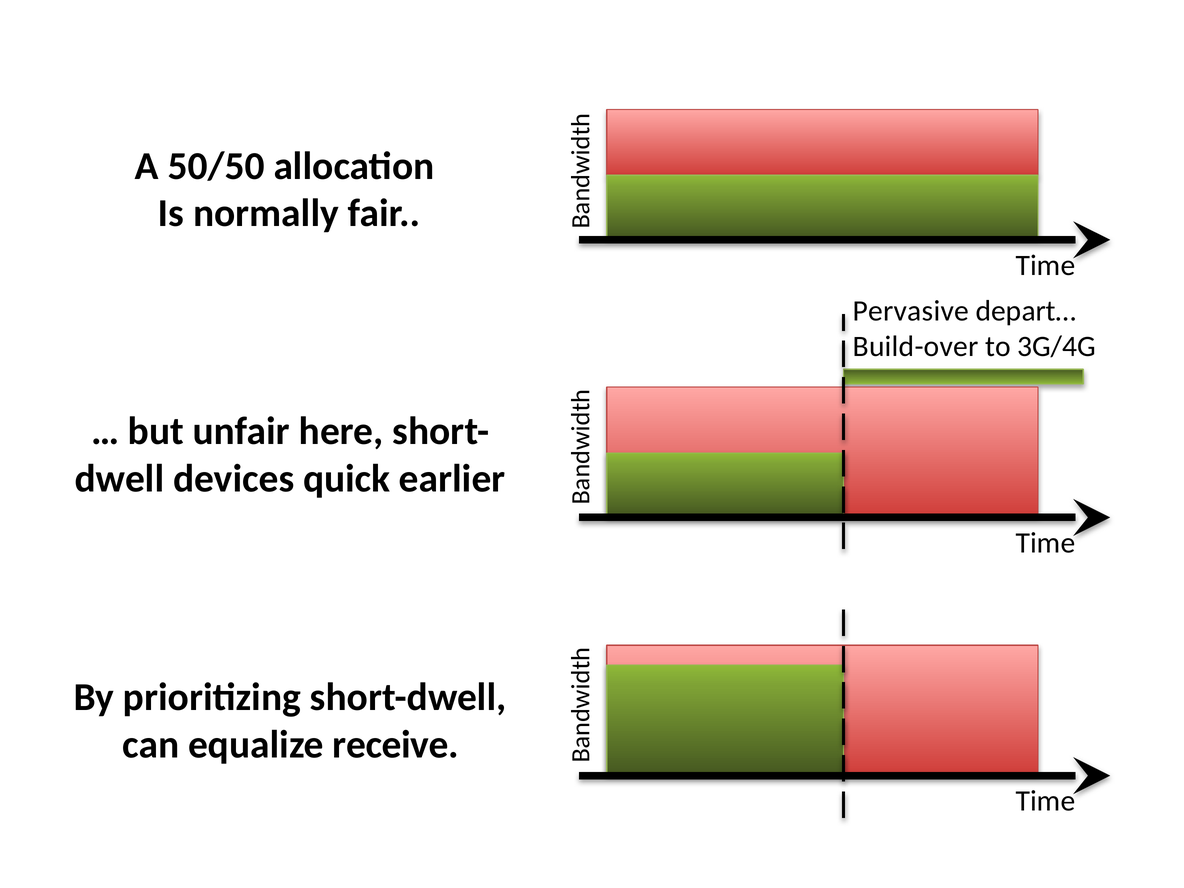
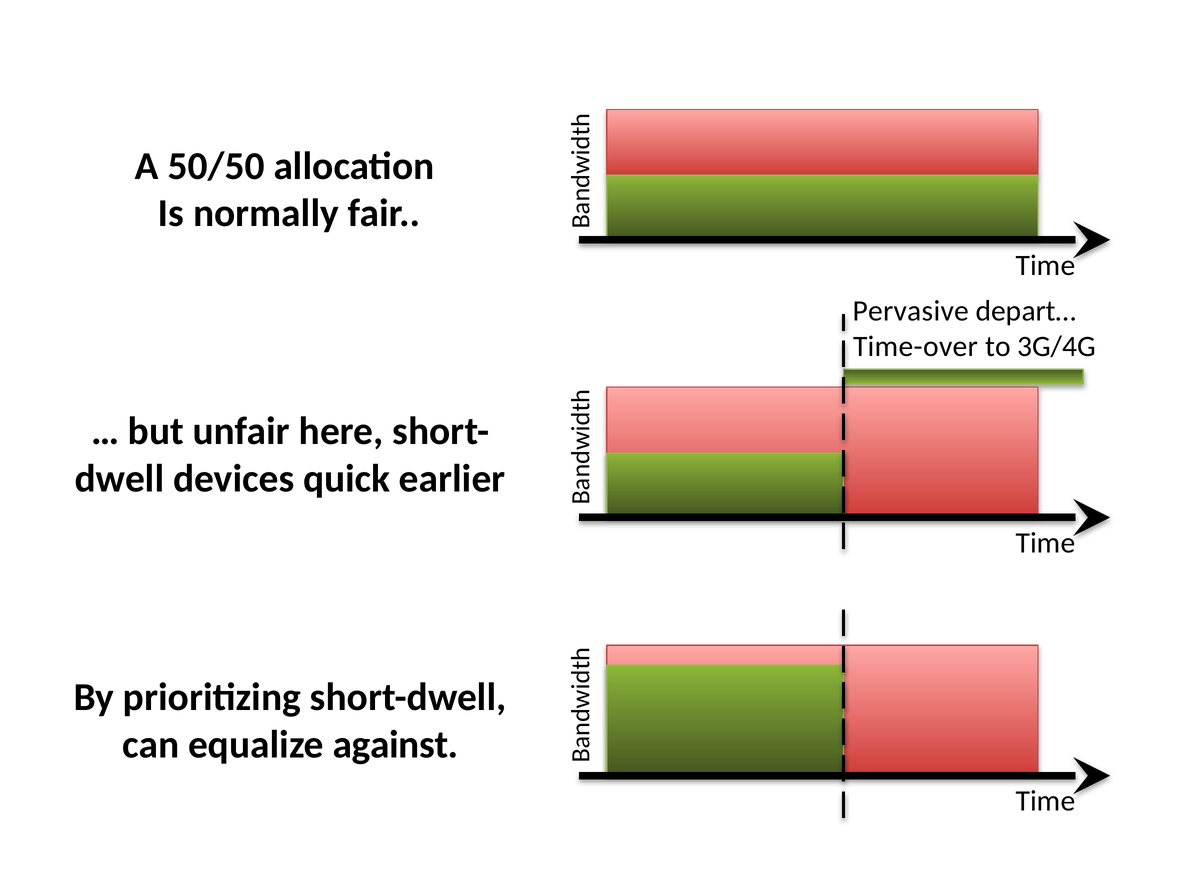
Build-over: Build-over -> Time-over (916, 347)
receive: receive -> against (396, 745)
